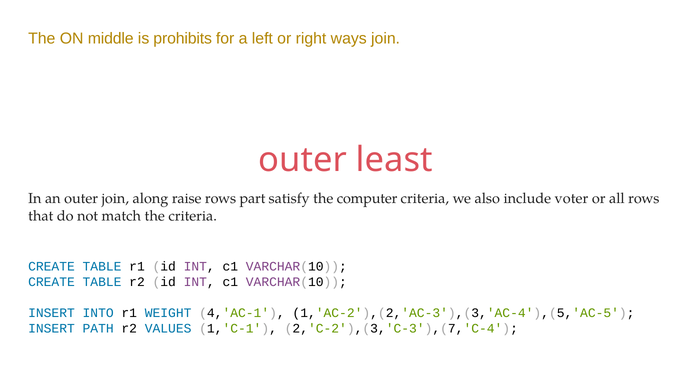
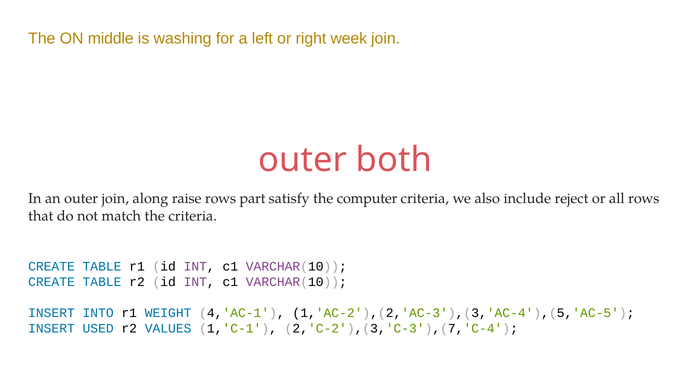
prohibits: prohibits -> washing (183, 39)
ways: ways -> week (349, 39)
least: least -> both (394, 160)
voter: voter -> reject (571, 198)
PATH: PATH -> USED (98, 328)
